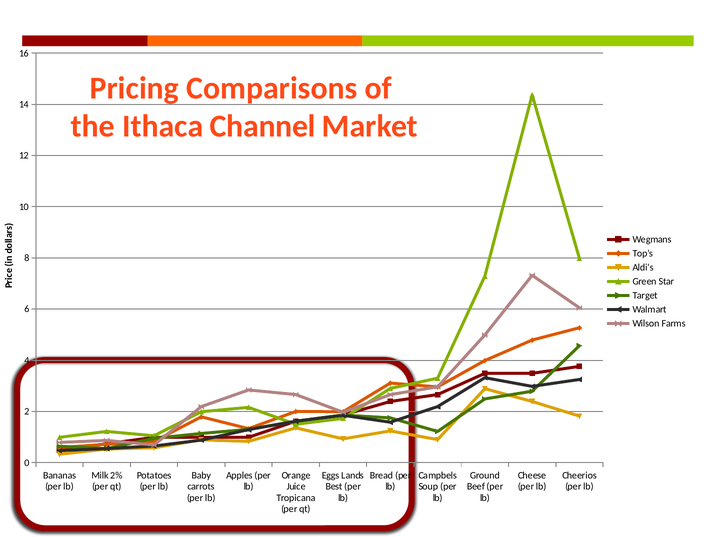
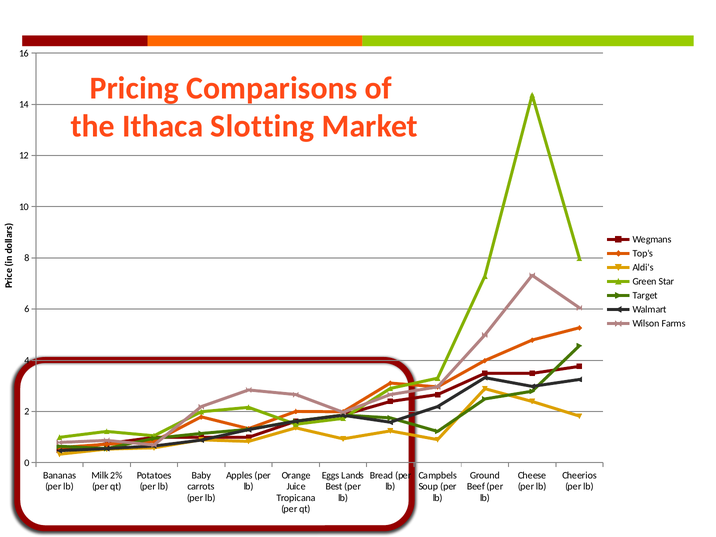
Channel: Channel -> Slotting (262, 126)
